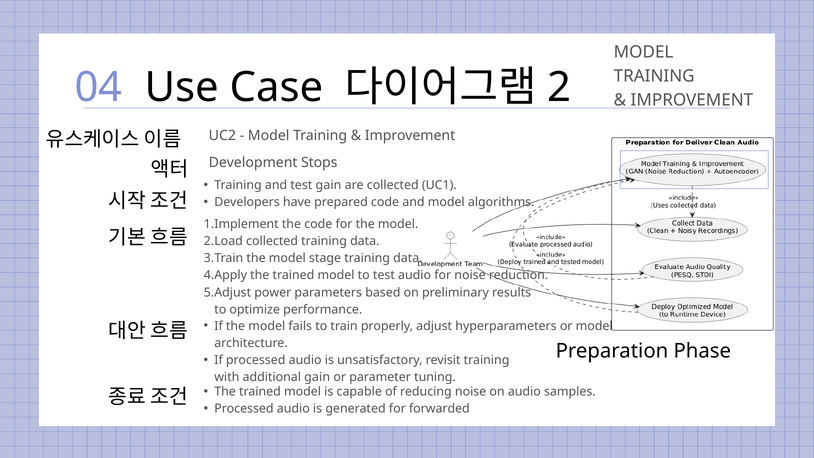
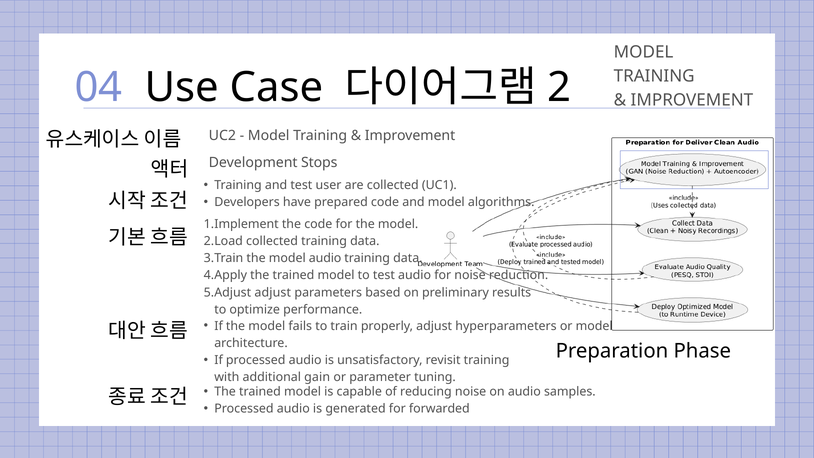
test gain: gain -> user (329, 185)
model stage: stage -> audio (325, 258)
power: power -> adjust (273, 292)
